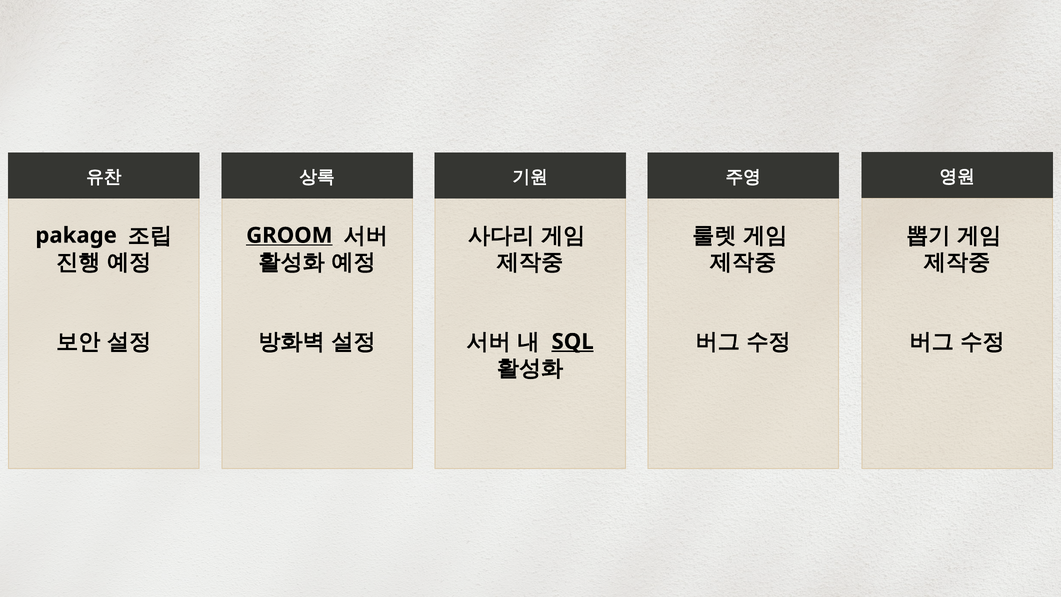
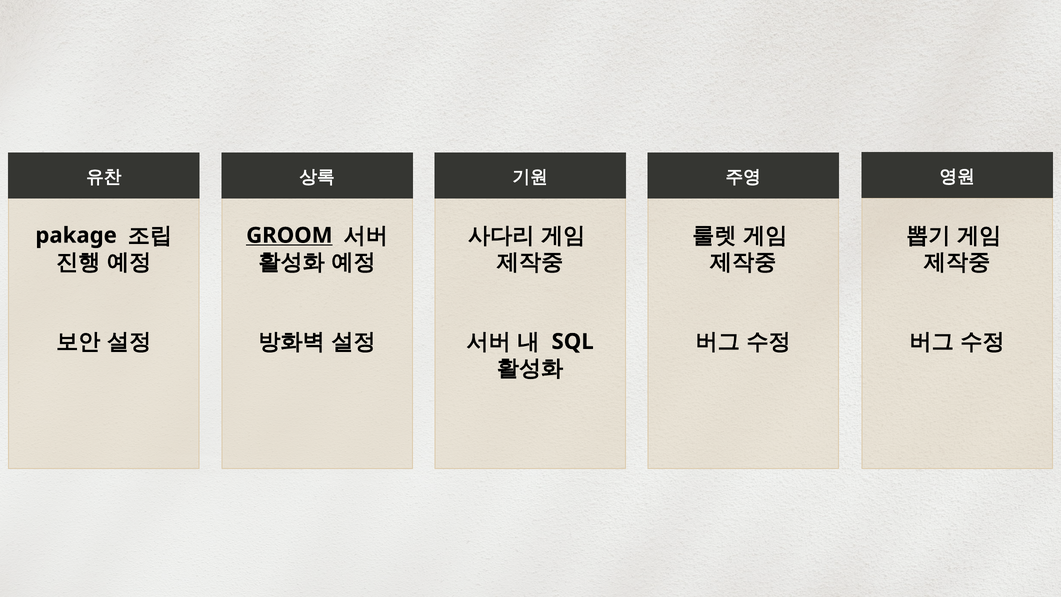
SQL underline: present -> none (573, 342)
